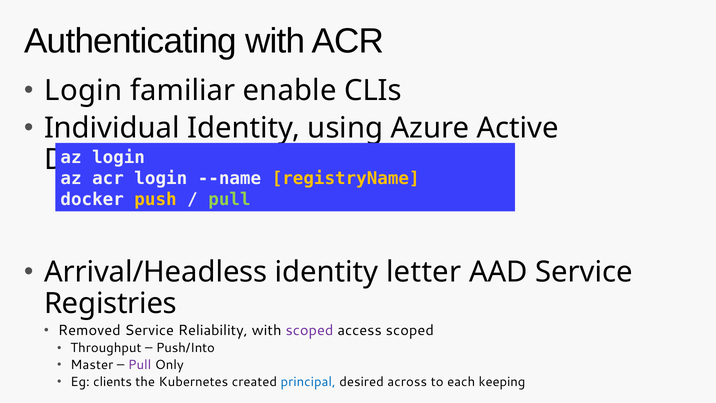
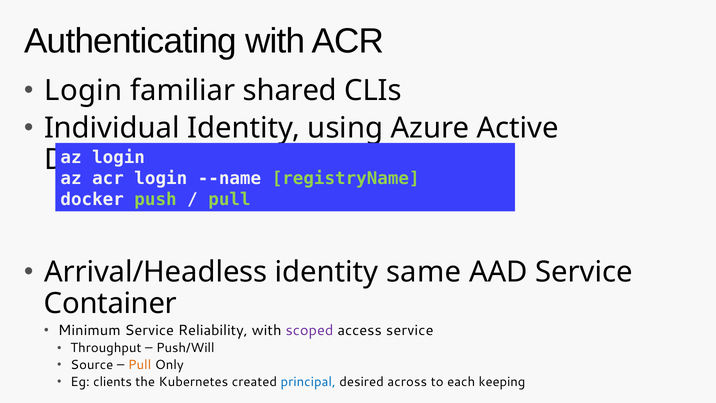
enable: enable -> shared (290, 91)
registryName colour: yellow -> light green (346, 178)
push colour: yellow -> light green (156, 199)
letter: letter -> same (424, 272)
Registries: Registries -> Container (111, 303)
Removed: Removed -> Minimum (89, 330)
access scoped: scoped -> service (410, 330)
Push/Into: Push/Into -> Push/Will (185, 348)
Master: Master -> Source (92, 365)
Pull colour: purple -> orange (140, 365)
